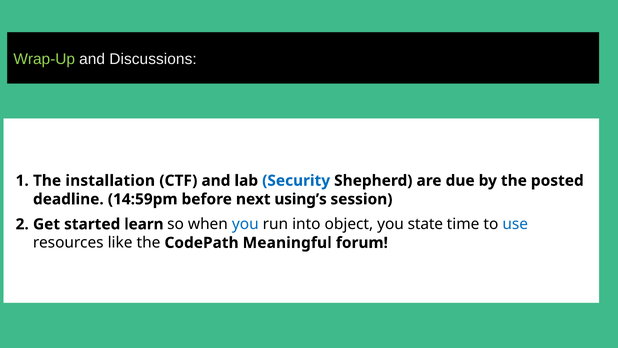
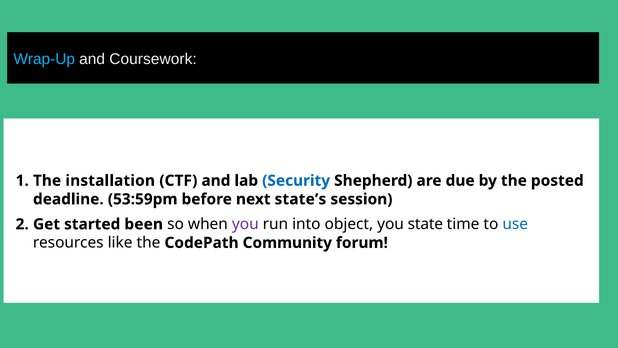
Wrap-Up colour: light green -> light blue (44, 59)
Discussions: Discussions -> Coursework (153, 59)
14:59pm: 14:59pm -> 53:59pm (143, 199)
using’s: using’s -> state’s (300, 199)
learn: learn -> been (144, 224)
you colour: blue -> purple (245, 224)
Meaningful: Meaningful -> Community (287, 243)
